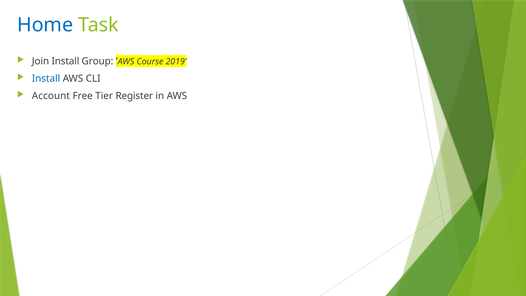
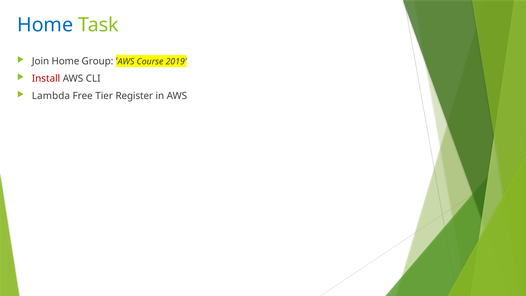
Join Install: Install -> Home (65, 61)
Install colour: blue -> red (46, 79)
Account: Account -> Lambda (51, 96)
